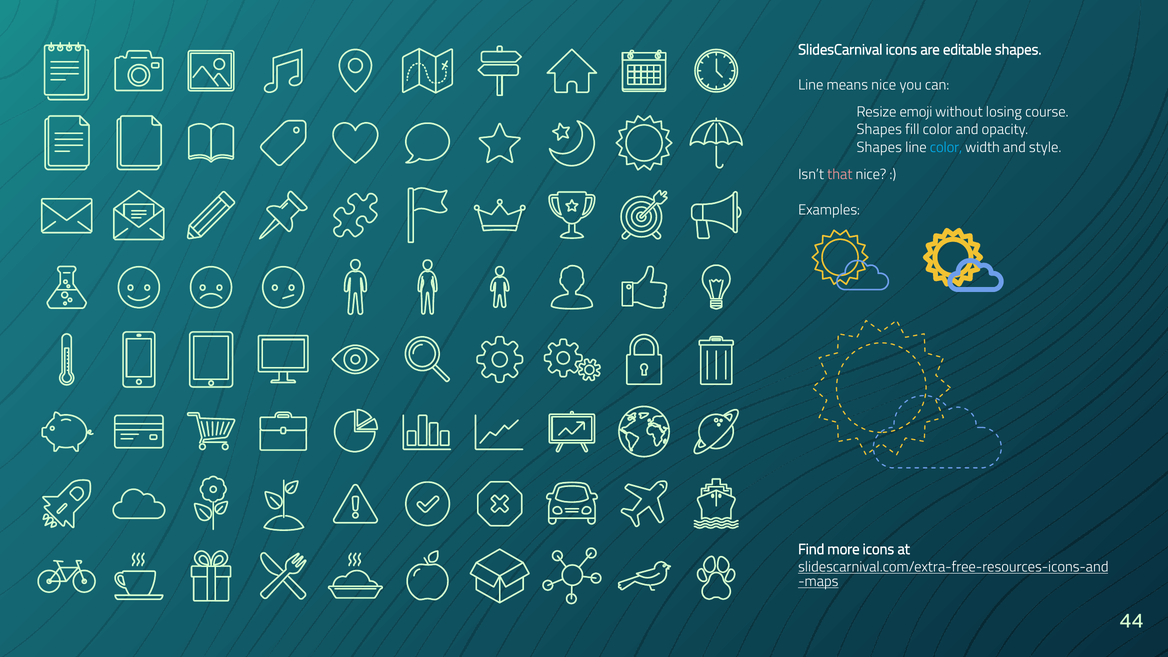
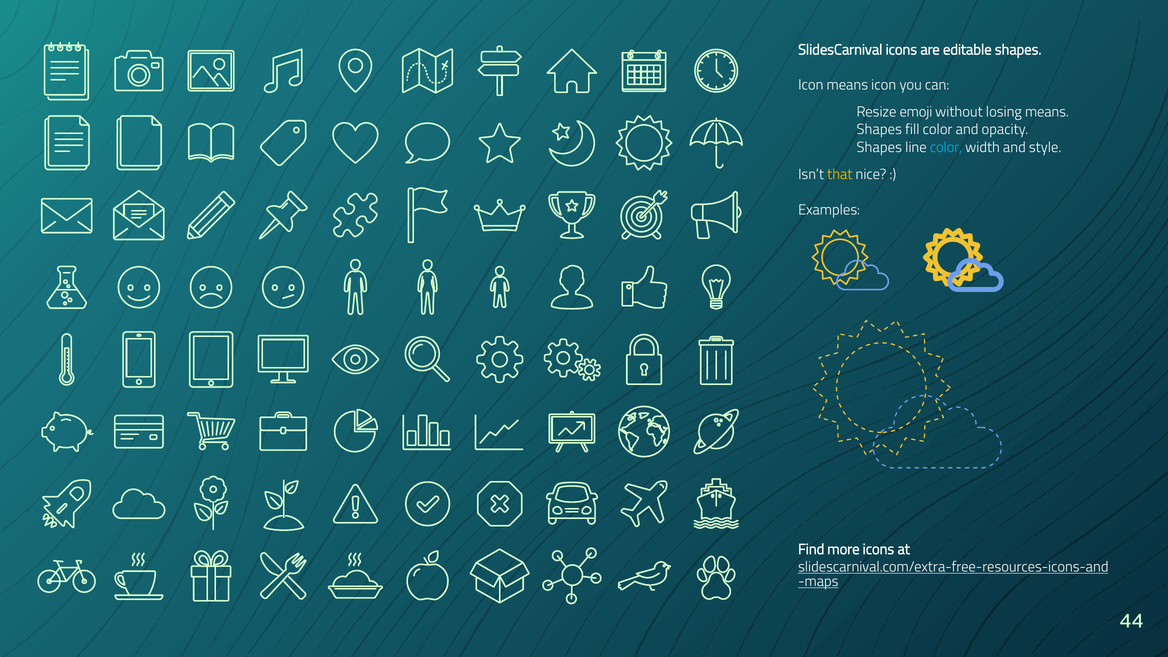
Line: Line -> Icon (811, 85)
means nice: nice -> icon (884, 85)
losing course: course -> means (1047, 112)
that colour: pink -> yellow (840, 175)
